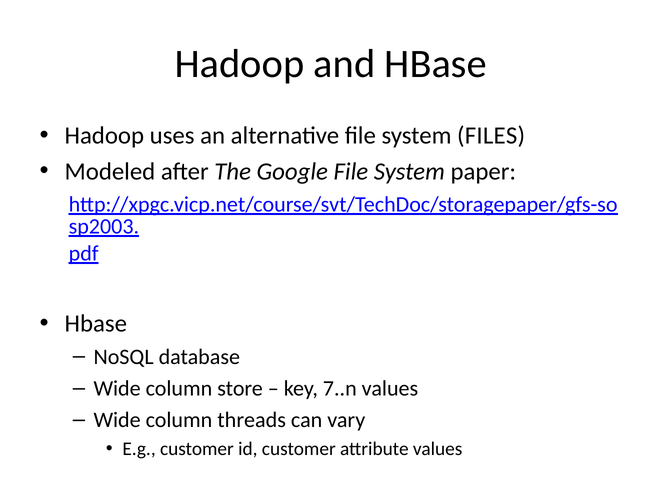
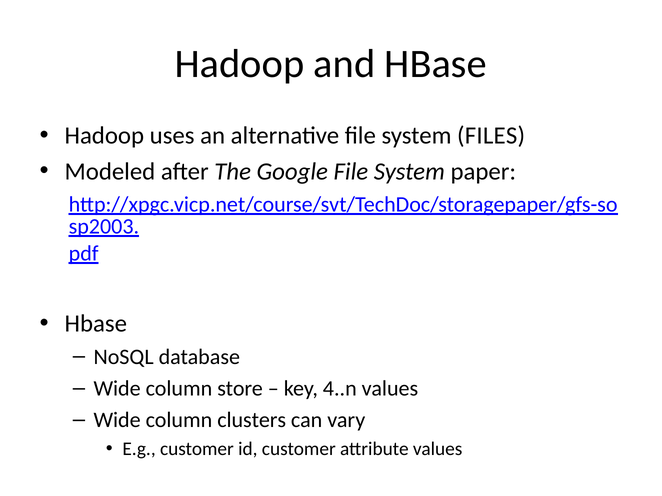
7..n: 7..n -> 4..n (340, 389)
threads: threads -> clusters (252, 420)
